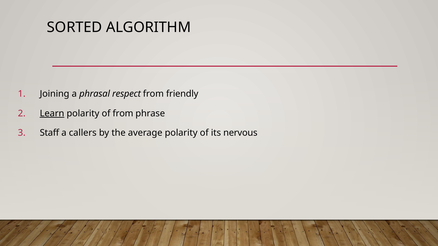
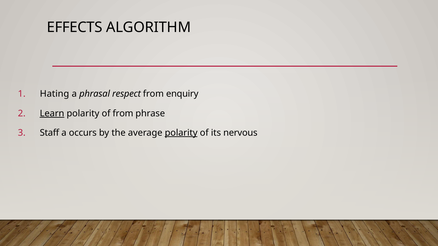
SORTED: SORTED -> EFFECTS (75, 28)
Joining: Joining -> Hating (55, 94)
friendly: friendly -> enquiry (182, 94)
callers: callers -> occurs (83, 133)
polarity underline: none -> present (181, 133)
